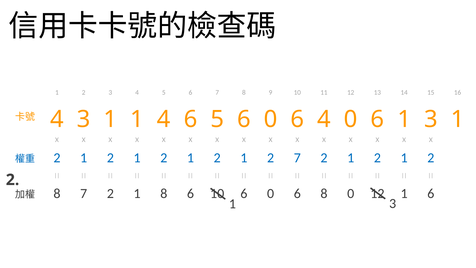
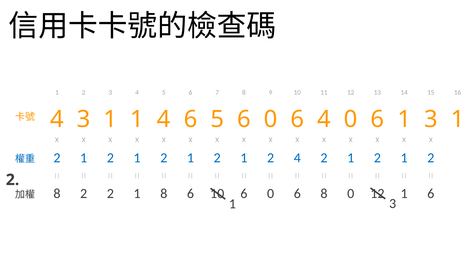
2 7: 7 -> 4 (297, 158)
8 7: 7 -> 2 (84, 194)
